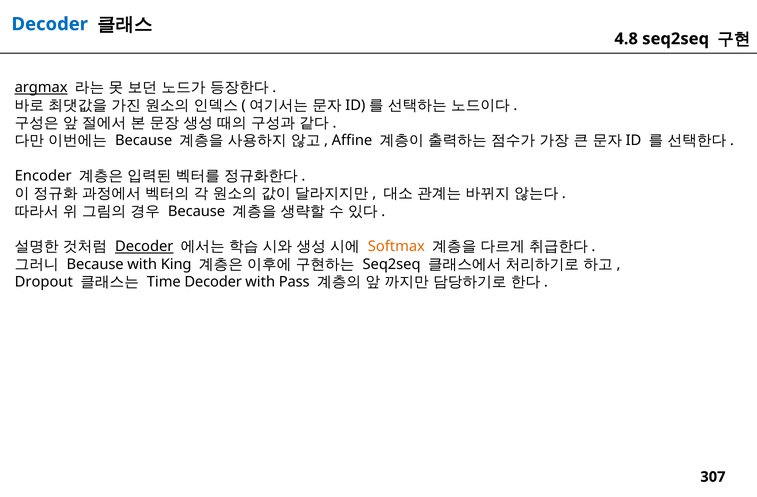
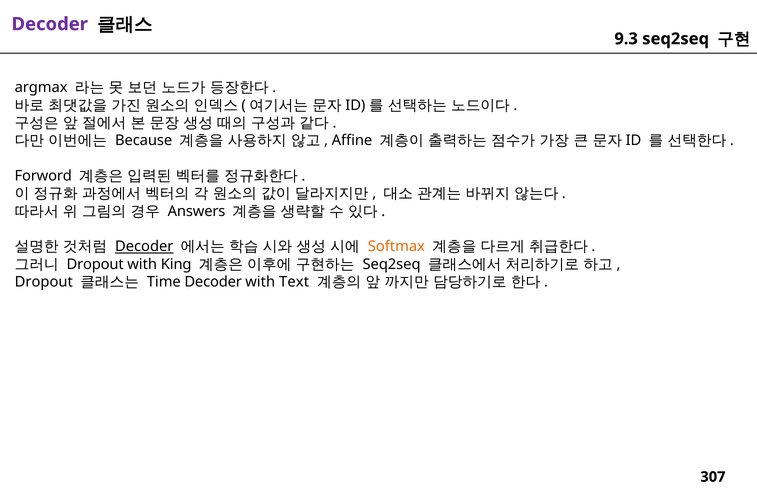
Decoder colour: blue -> purple (50, 24)
4.8: 4.8 -> 9.3 (626, 39)
argmax underline: present -> none (41, 88)
Encoder: Encoder -> Forword (43, 176)
Because: Because -> Answers (197, 211)
Because: Because -> Dropout (95, 264)
Pass: Pass -> Text (294, 282)
